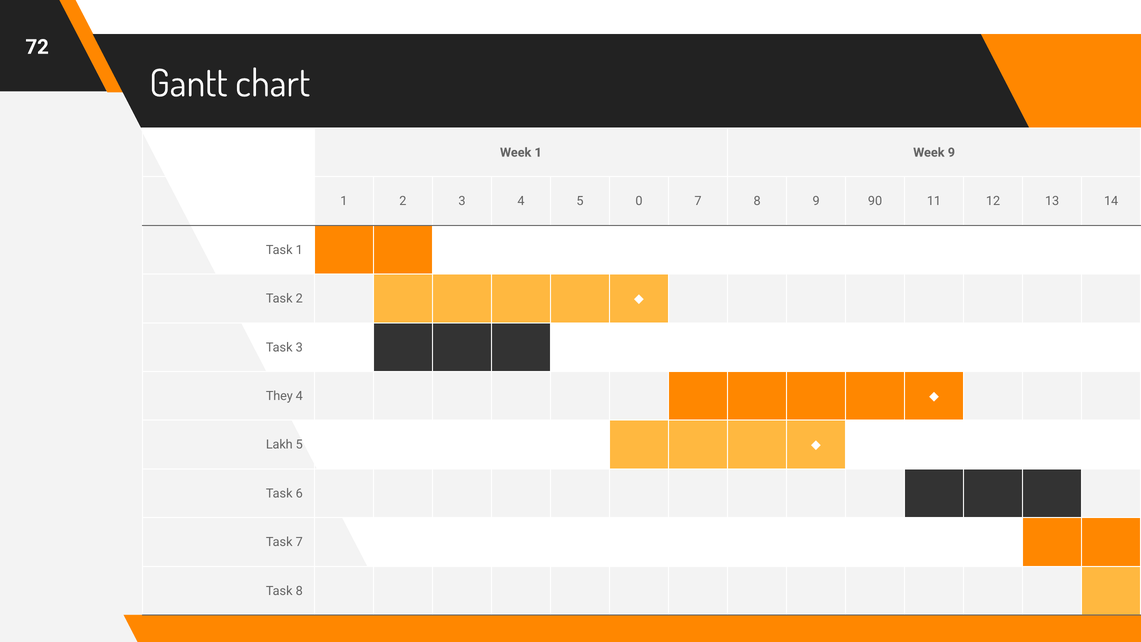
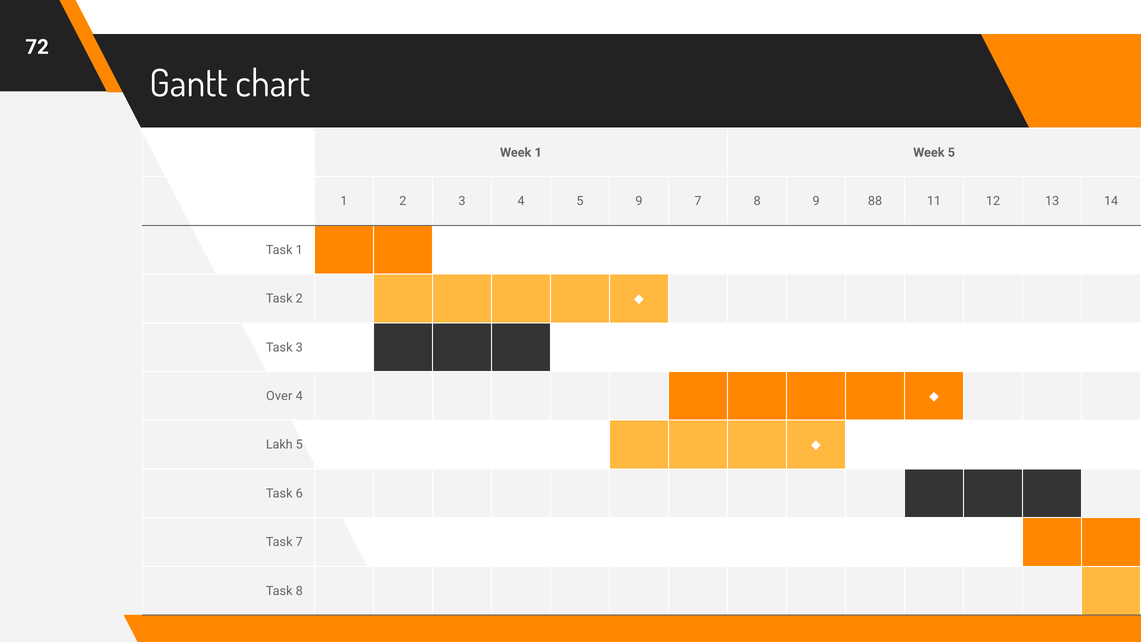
Week 9: 9 -> 5 (951, 152)
5 0: 0 -> 9 (639, 201)
90: 90 -> 88 (875, 201)
They: They -> Over (279, 396)
